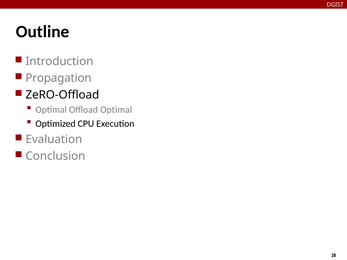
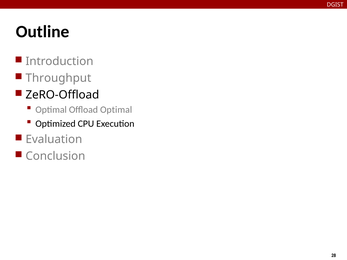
Propagation: Propagation -> Throughput (58, 78)
